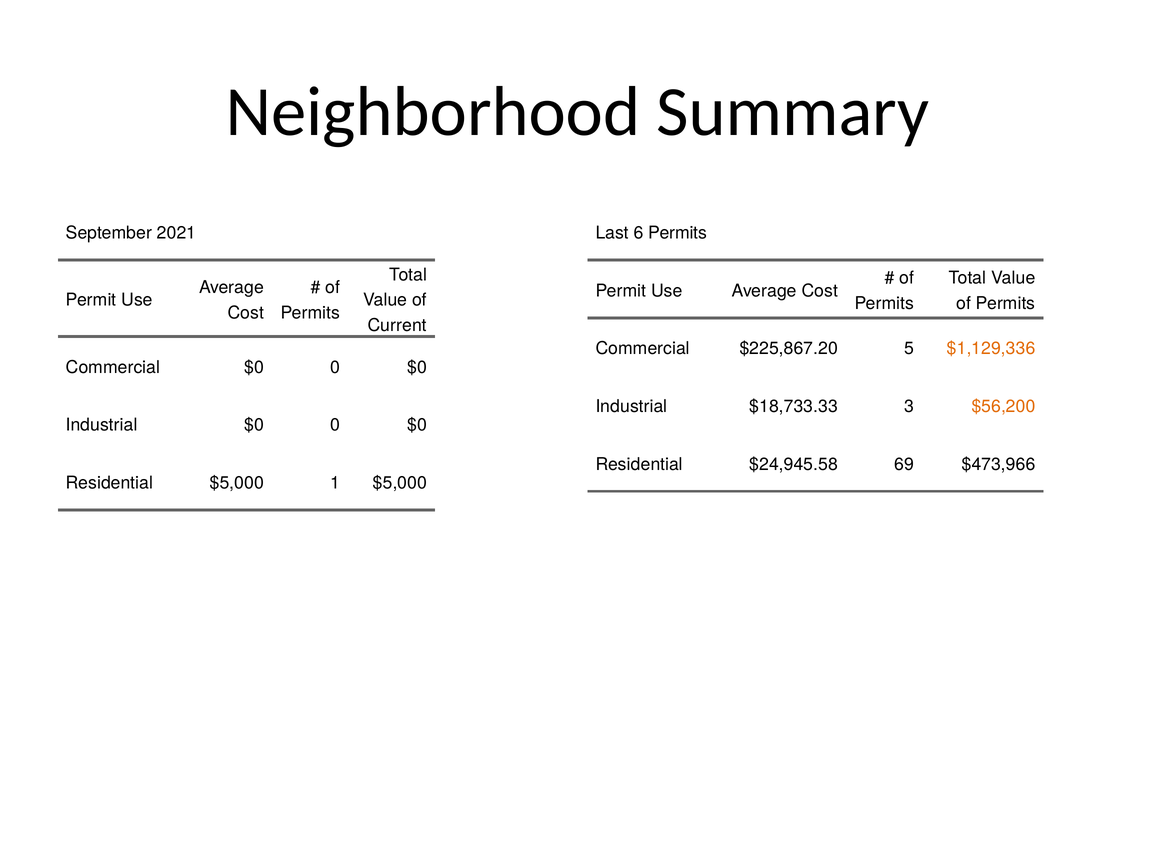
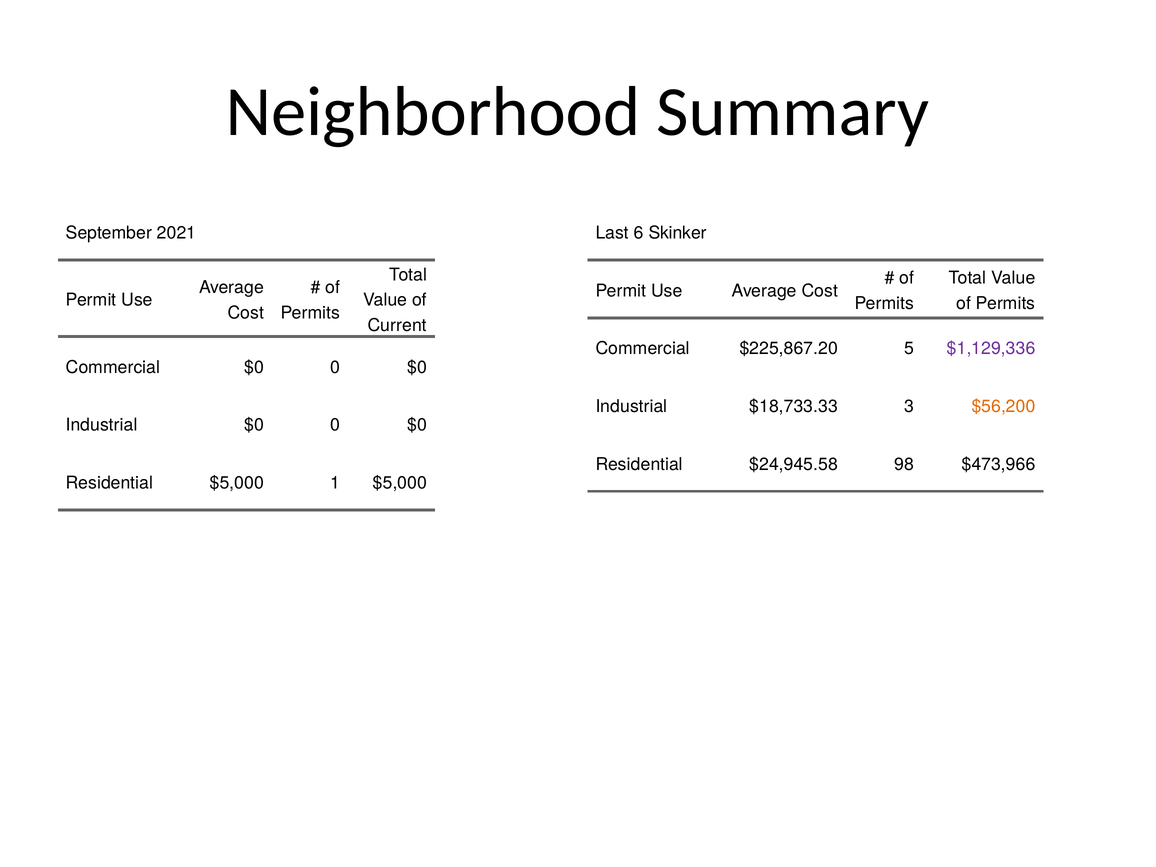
6 Permits: Permits -> Skinker (678, 233)
$1,129,336 colour: orange -> purple (991, 349)
69: 69 -> 98 (904, 464)
